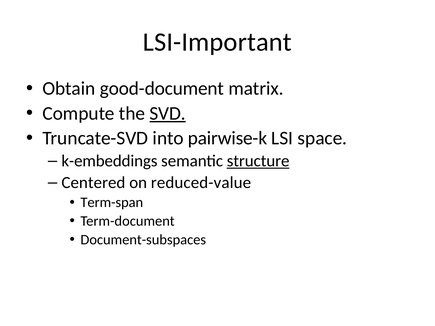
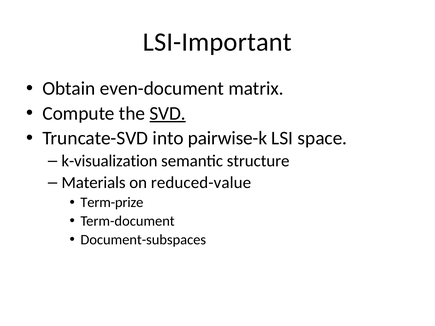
good-document: good-document -> even-document (162, 89)
k-embeddings: k-embeddings -> k-visualization (109, 161)
structure underline: present -> none (258, 161)
Centered: Centered -> Materials (93, 183)
Term-span: Term-span -> Term-prize (112, 203)
